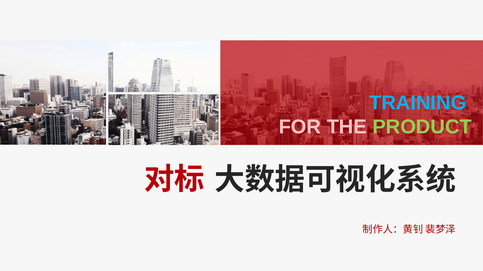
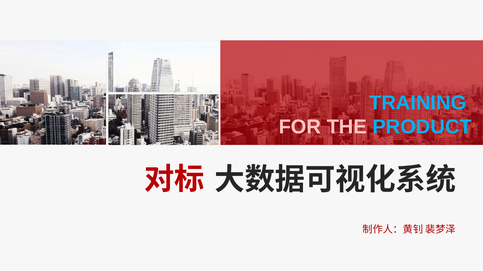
PRODUCT colour: light green -> light blue (422, 127)
